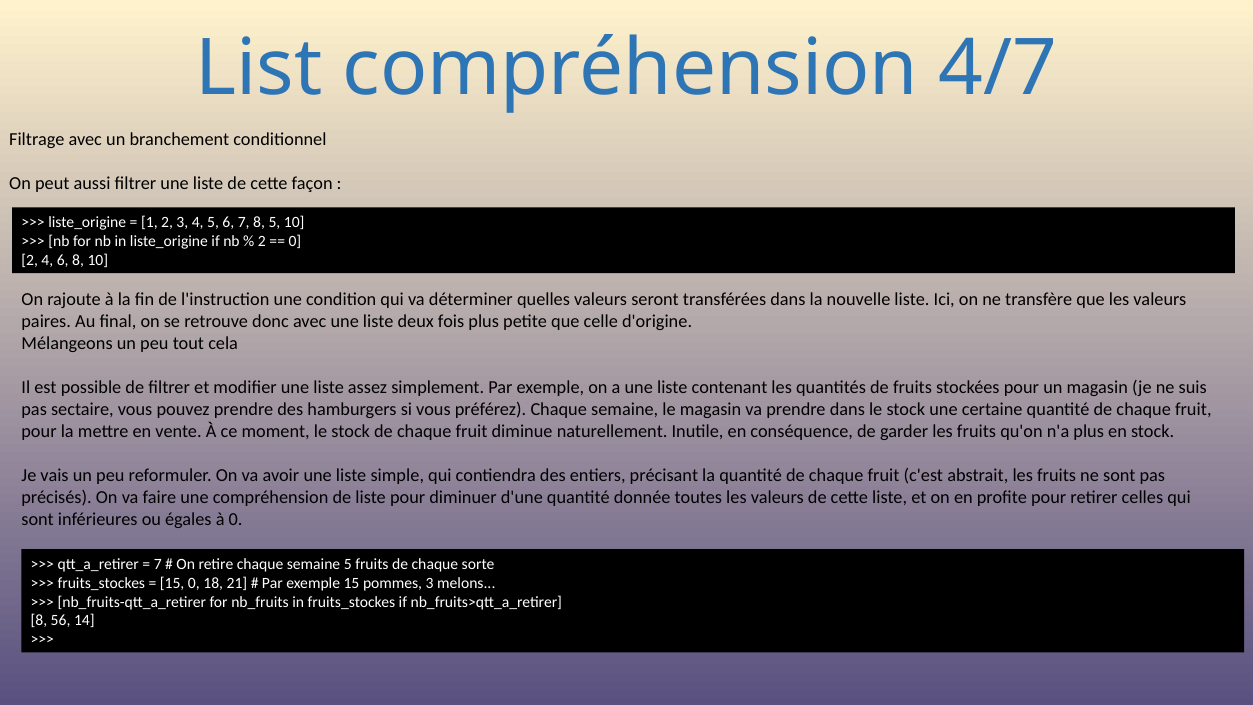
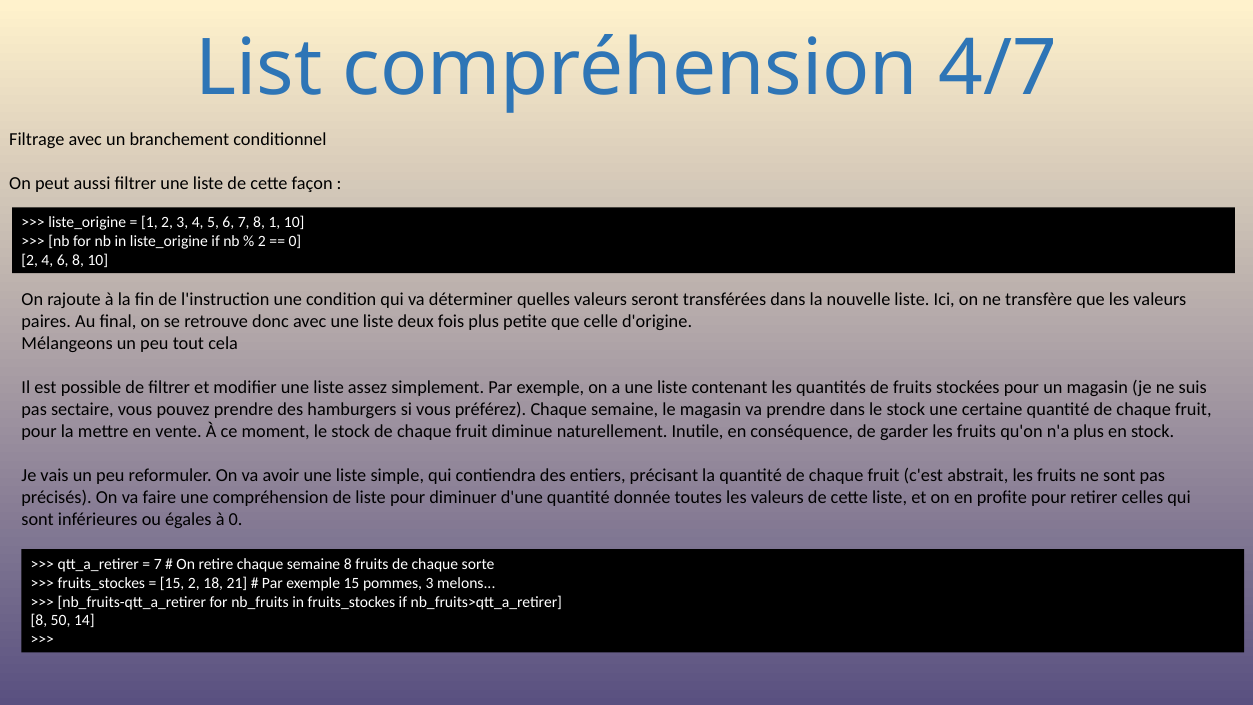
8 5: 5 -> 1 (274, 222)
semaine 5: 5 -> 8 (348, 564)
15 0: 0 -> 2 (194, 583)
56: 56 -> 50 (61, 621)
